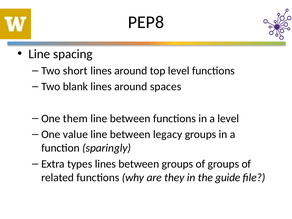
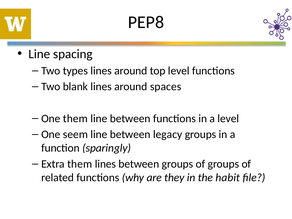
short: short -> types (75, 71)
value: value -> seem (75, 134)
Extra types: types -> them (80, 164)
guide: guide -> habit (228, 178)
